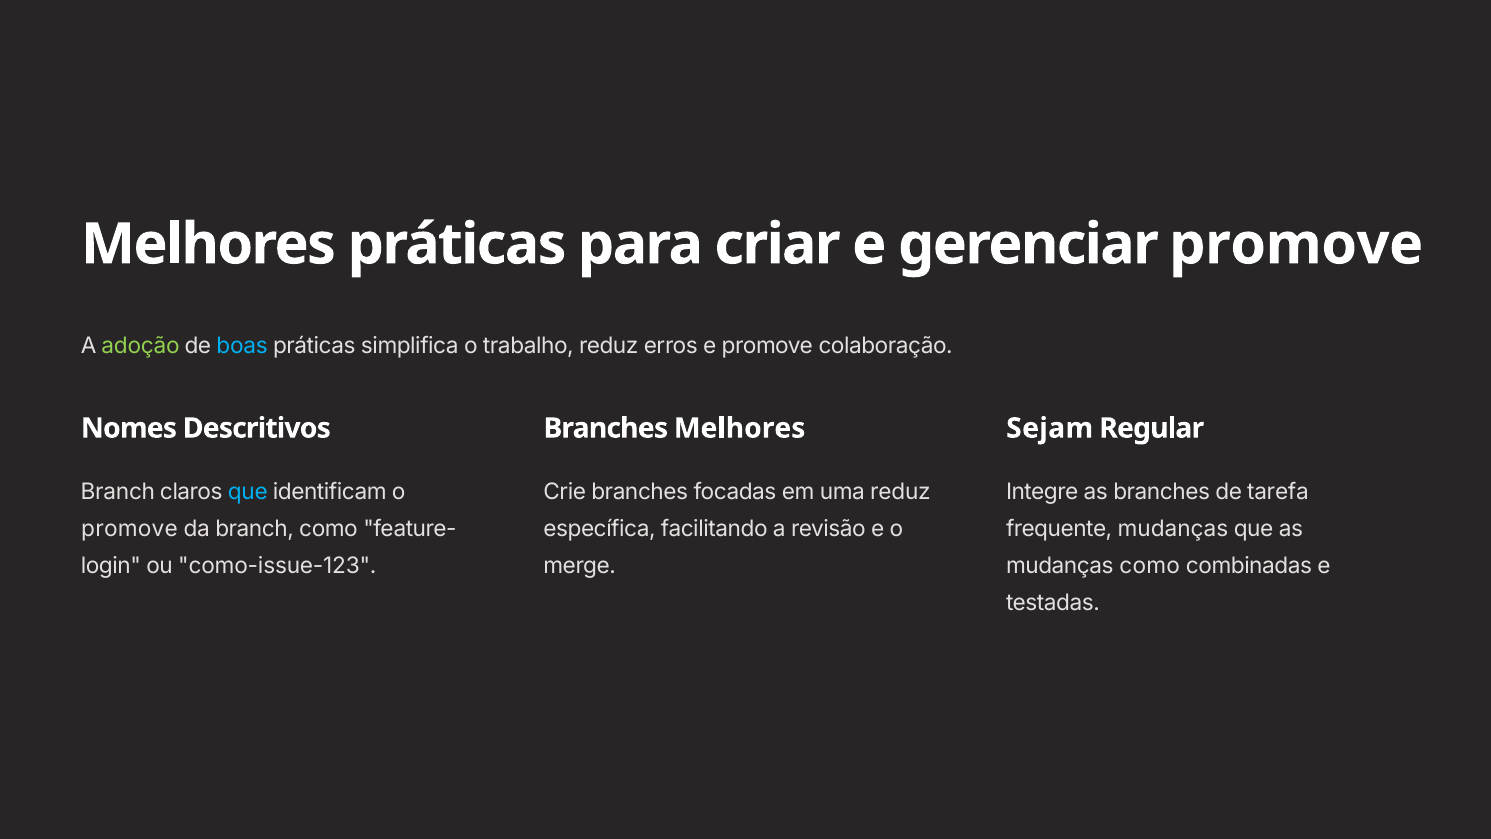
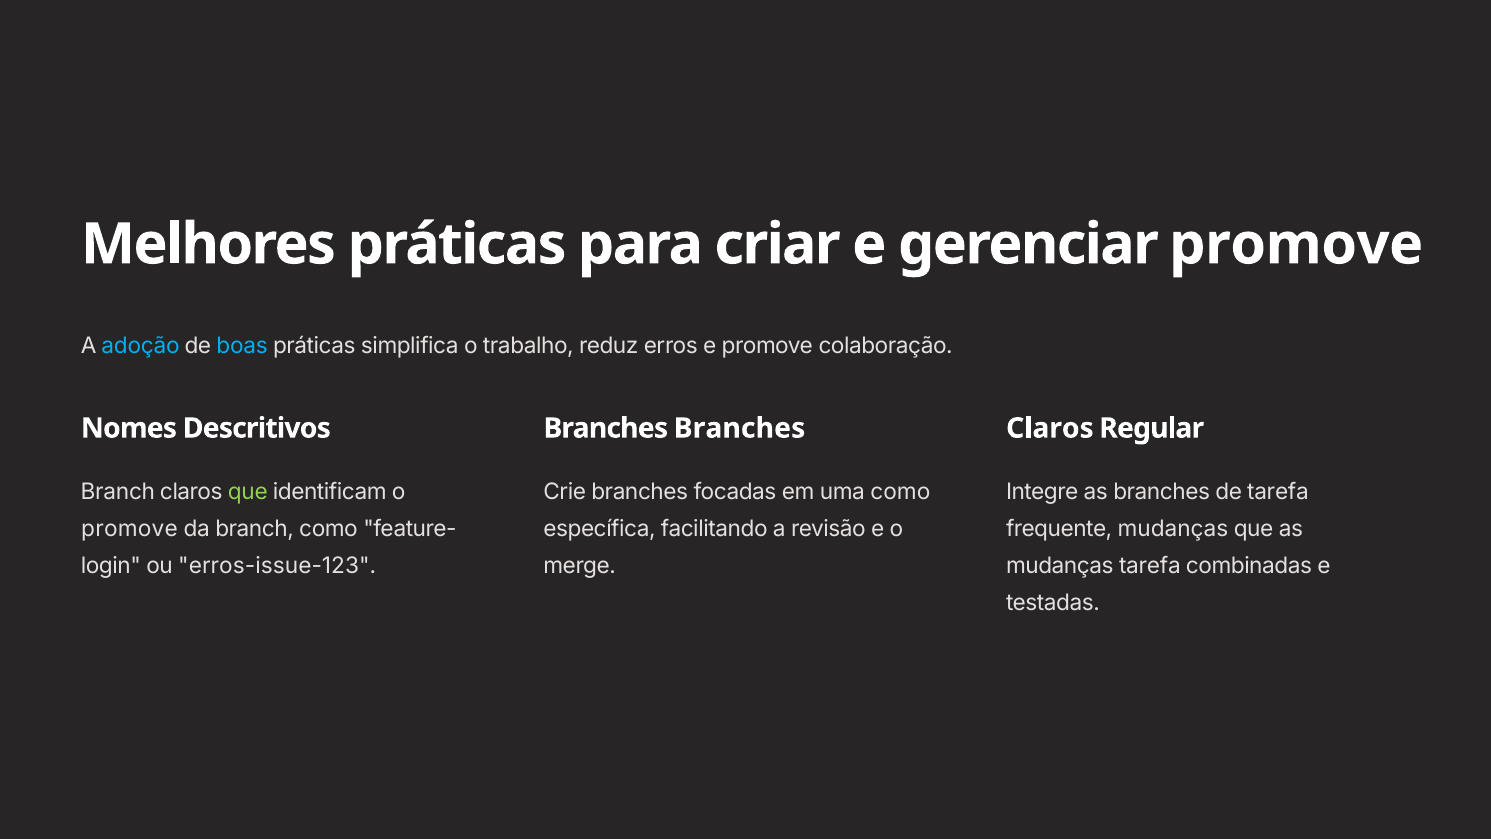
adoção colour: light green -> light blue (141, 346)
Branches Melhores: Melhores -> Branches (740, 428)
Sejam: Sejam -> Claros (1050, 428)
que colour: light blue -> light green (248, 492)
uma reduz: reduz -> como (900, 492)
como-issue-123: como-issue-123 -> erros-issue-123 (277, 565)
mudanças como: como -> tarefa (1150, 565)
